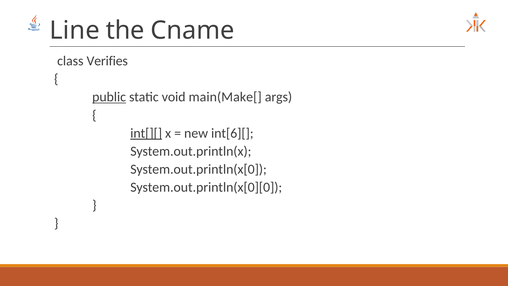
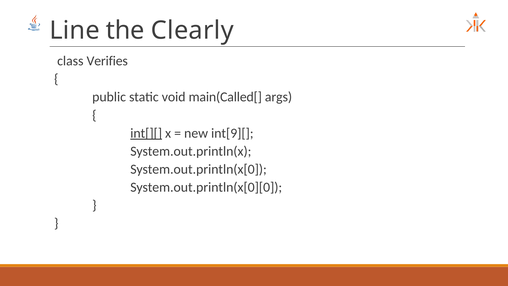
Cname: Cname -> Clearly (192, 30)
public underline: present -> none (109, 97)
main(Make[: main(Make[ -> main(Called[ (225, 97)
int[6][: int[6][ -> int[9][ (232, 133)
